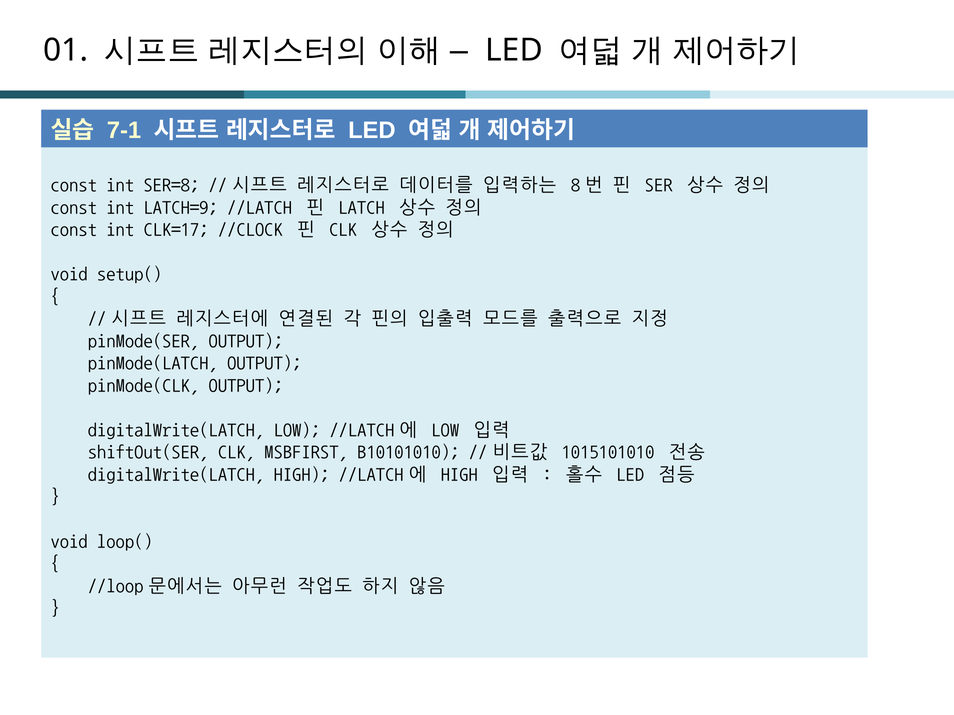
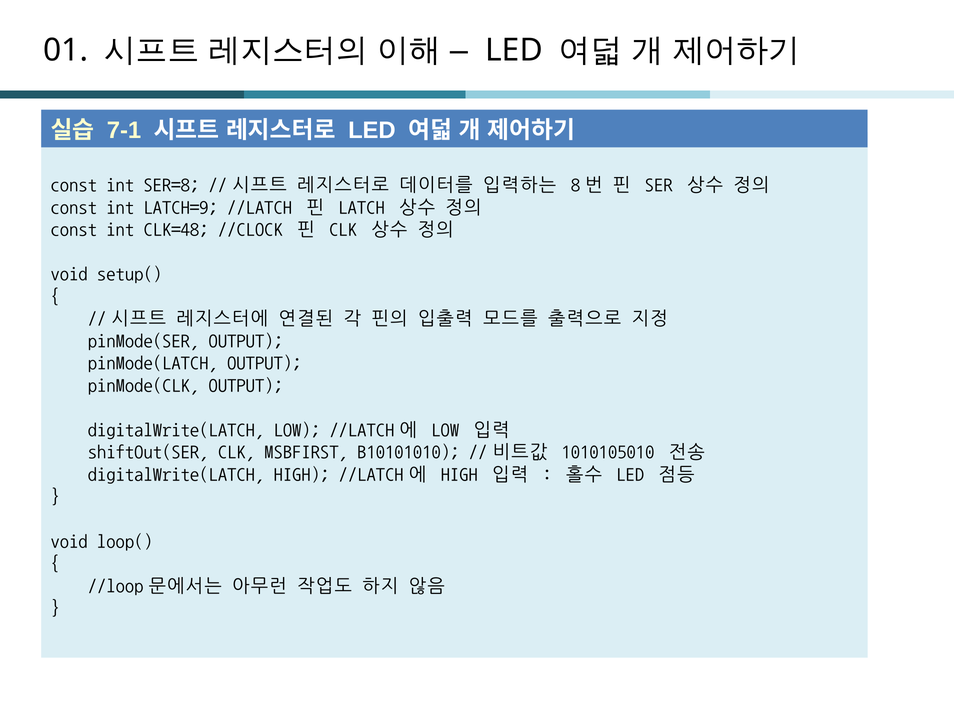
CLK=17: CLK=17 -> CLK=48 (176, 229)
1015101010: 1015101010 -> 1010105010 (608, 452)
